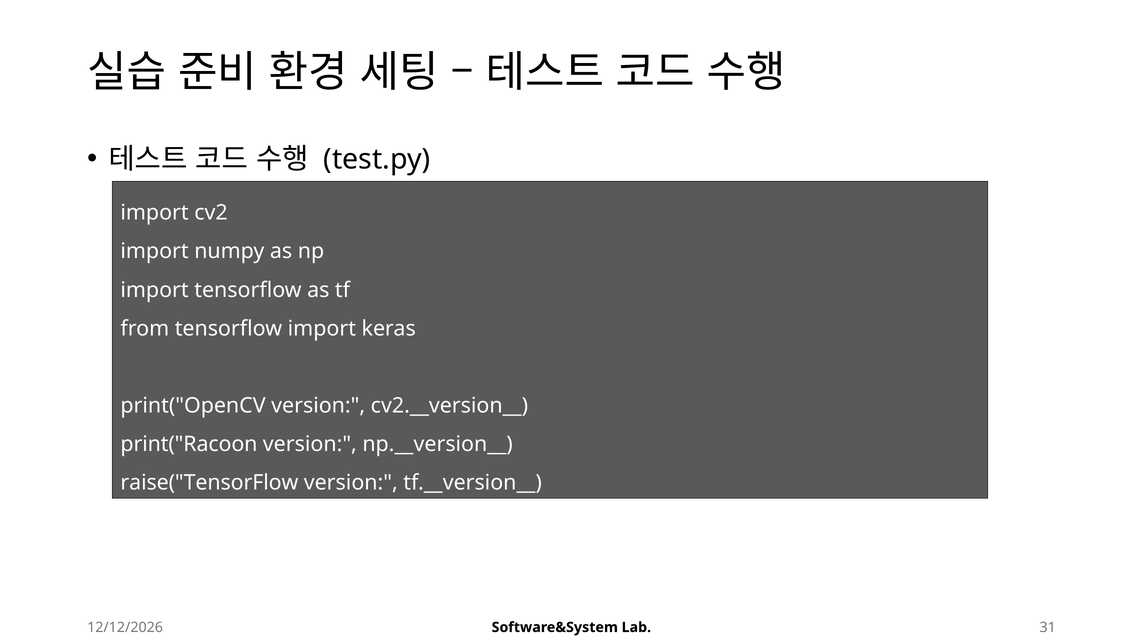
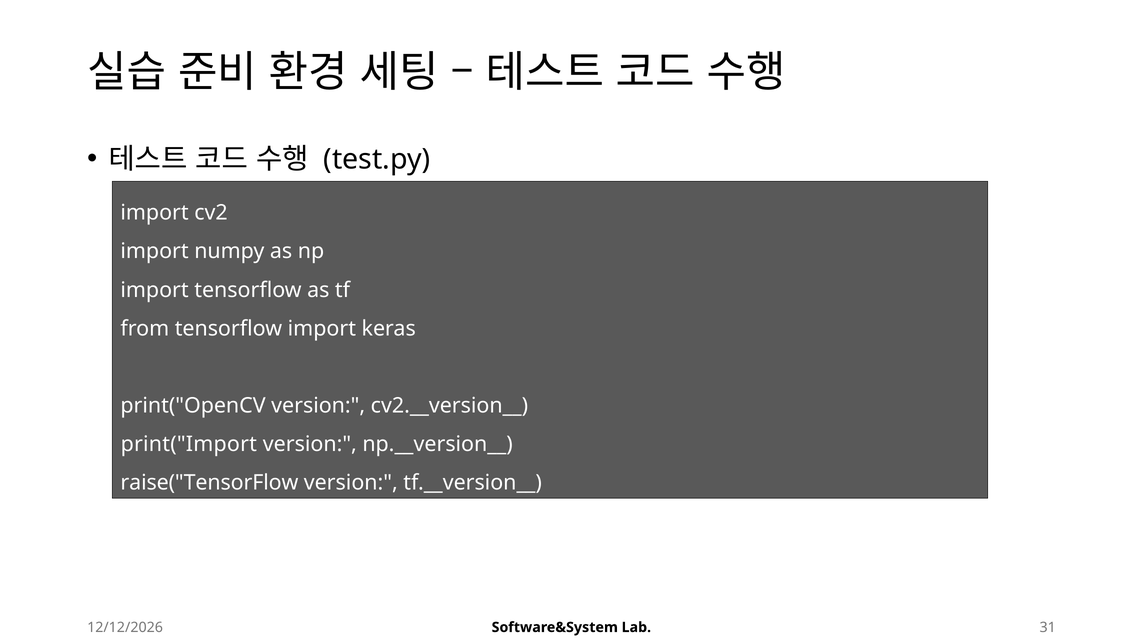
print("Racoon: print("Racoon -> print("Import (189, 444)
